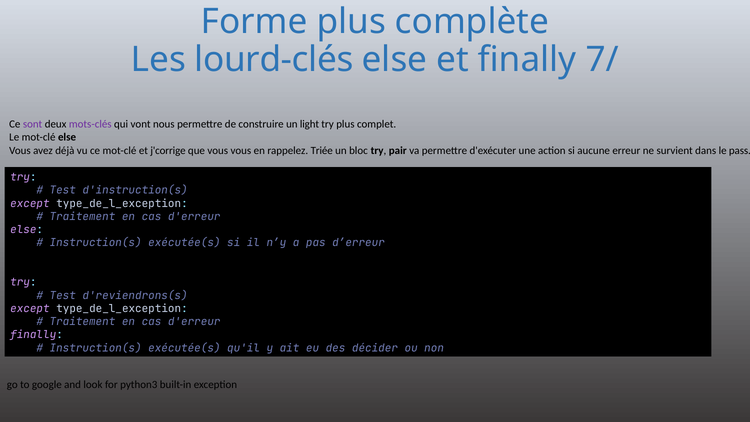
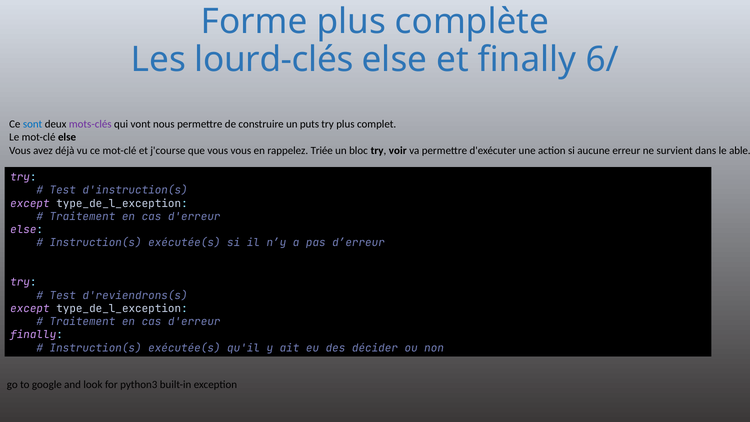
7/: 7/ -> 6/ (602, 60)
sont colour: purple -> blue (33, 124)
light: light -> puts (310, 124)
j'corrige: j'corrige -> j'course (168, 150)
pair: pair -> voir (398, 150)
pass: pass -> able (740, 150)
